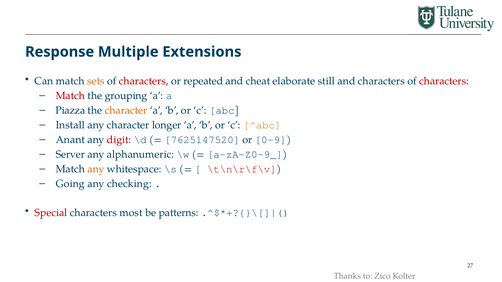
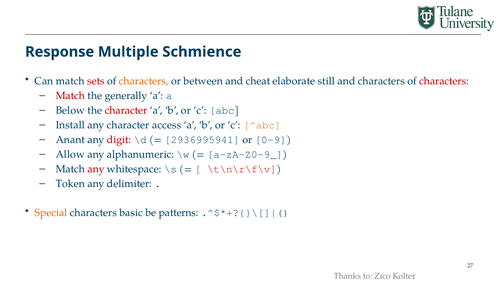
Extensions: Extensions -> Schmience (202, 52)
sets colour: orange -> red (96, 81)
characters colour: red -> orange (144, 81)
repeated: repeated -> between (203, 81)
grouping: grouping -> generally (126, 96)
Piazza: Piazza -> Below (70, 111)
character colour: orange -> red (126, 111)
longer: longer -> access (167, 125)
7625147520: 7625147520 -> 2936995941 (202, 140)
Server: Server -> Allow (70, 155)
any colour: orange -> red (96, 169)
Going: Going -> Token (70, 184)
checking: checking -> delimiter (129, 184)
Special colour: red -> orange (51, 213)
most: most -> basic (131, 213)
